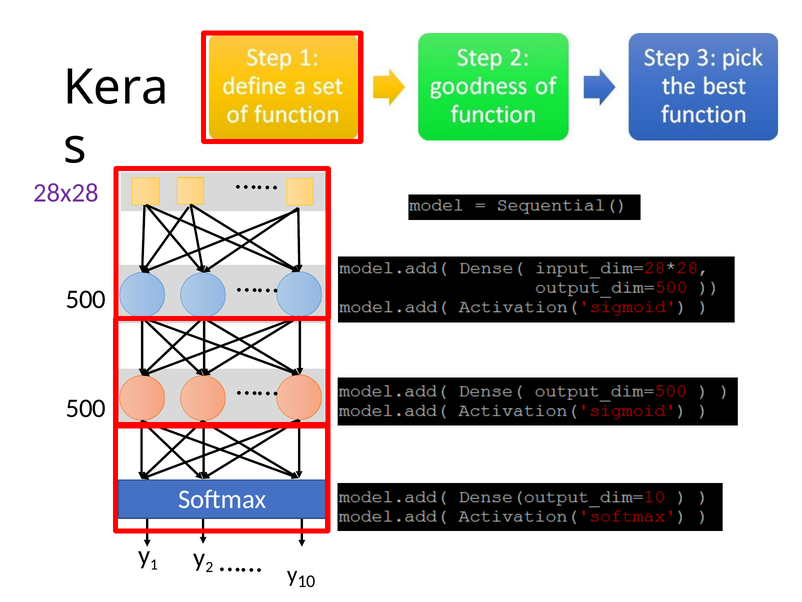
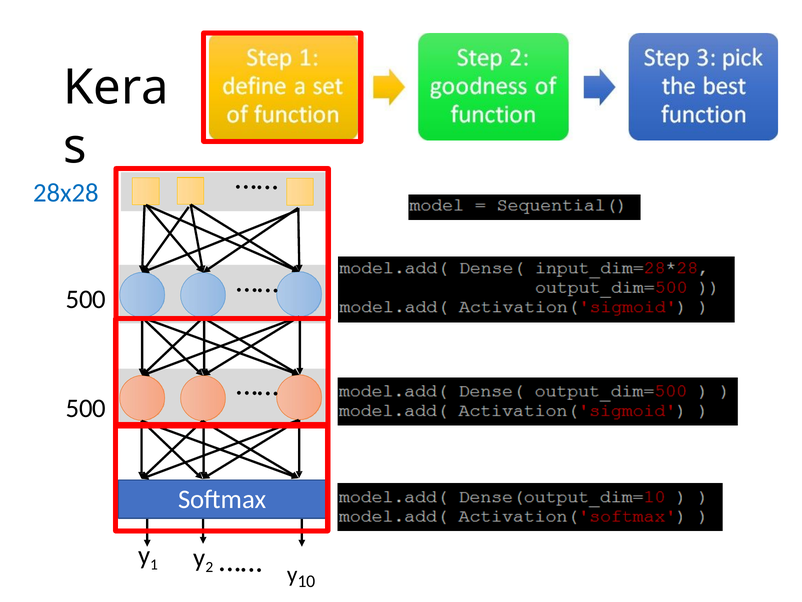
28x28 colour: purple -> blue (66, 193)
